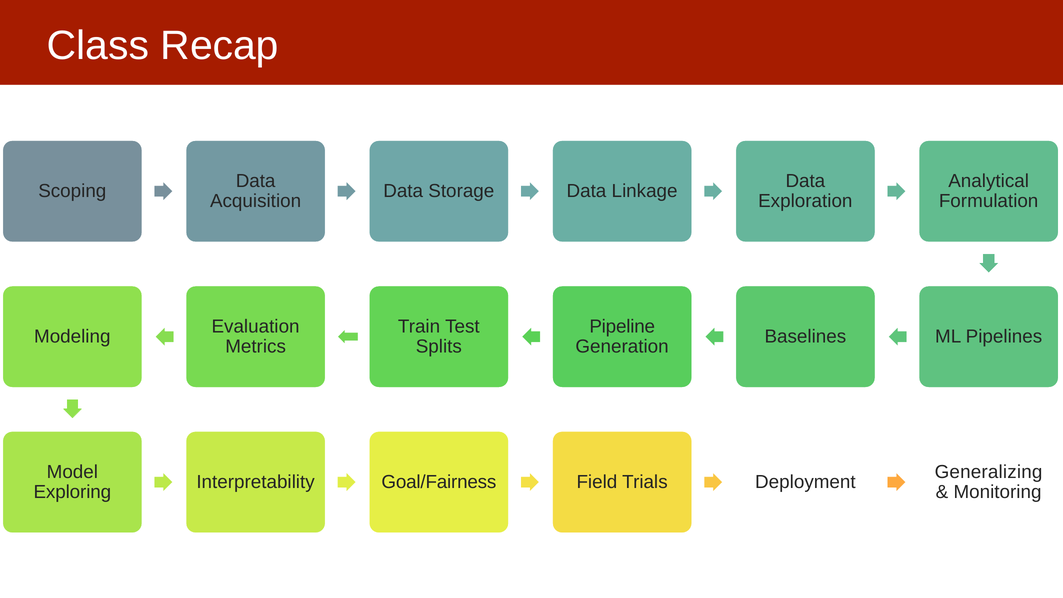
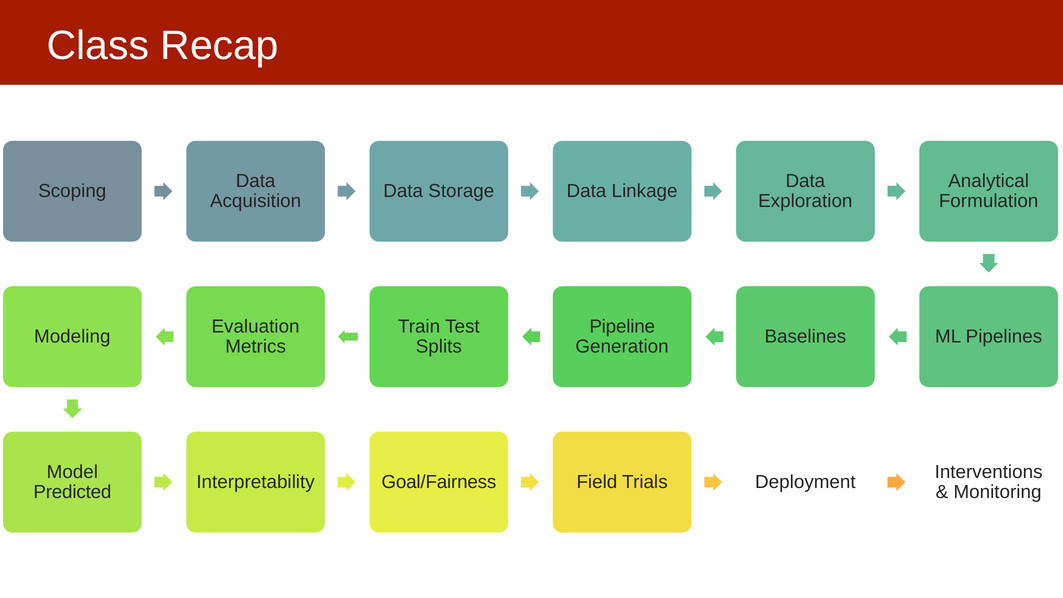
Generalizing: Generalizing -> Interventions (989, 472)
Exploring: Exploring -> Predicted (72, 492)
